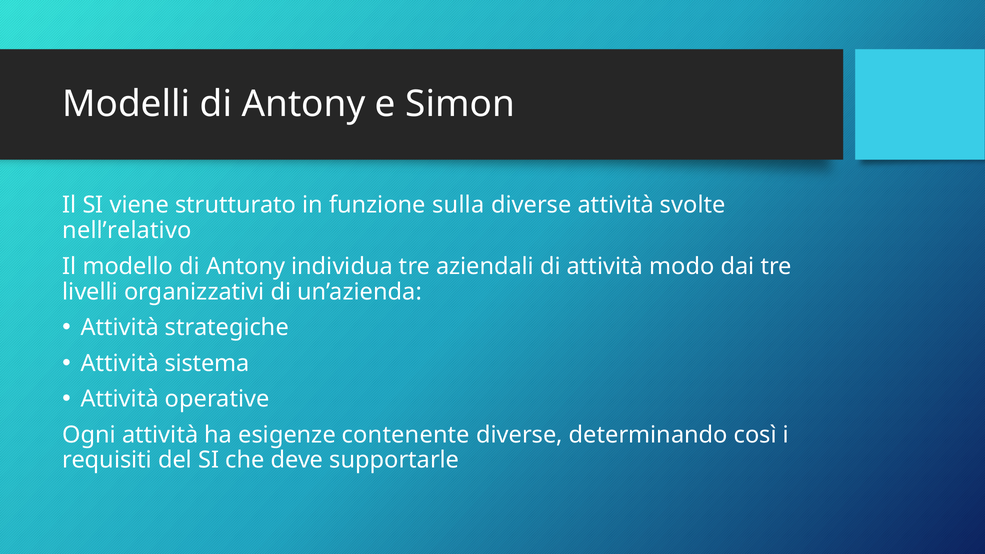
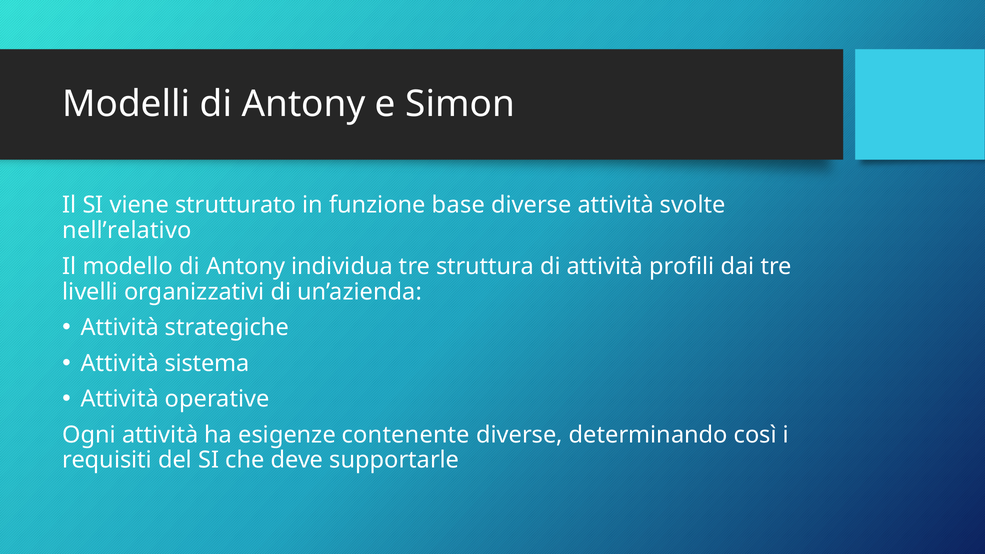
sulla: sulla -> base (458, 205)
aziendali: aziendali -> struttura (485, 266)
modo: modo -> profili (682, 266)
